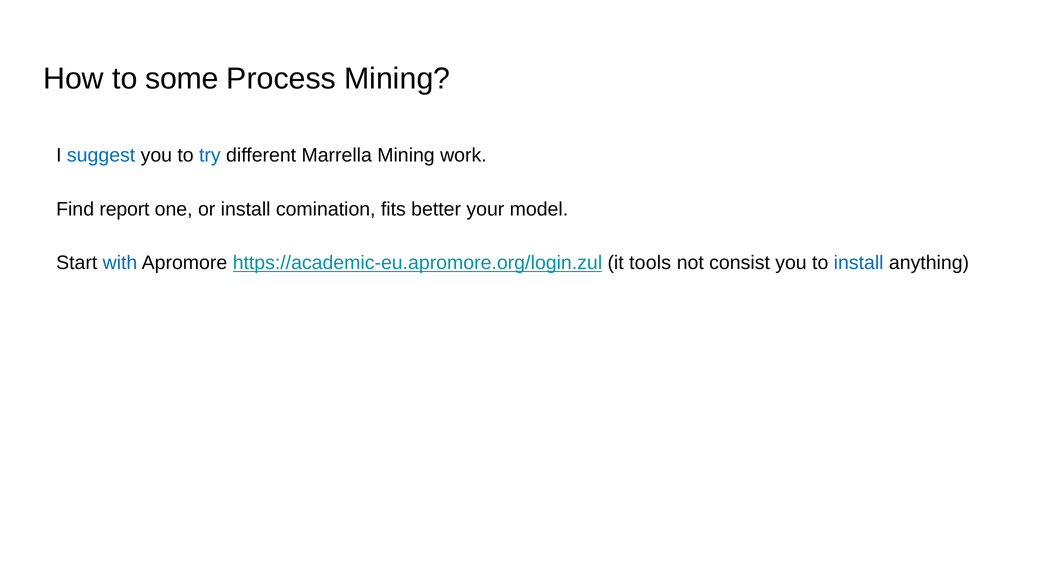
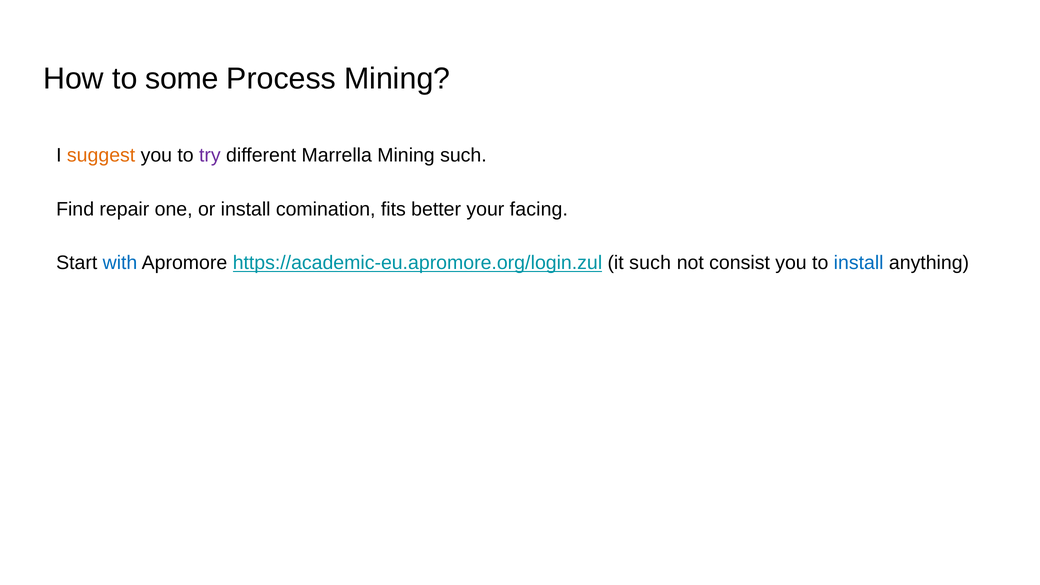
suggest colour: blue -> orange (101, 155)
try colour: blue -> purple (210, 155)
Mining work: work -> such (463, 155)
report: report -> repair (124, 209)
model: model -> facing (539, 209)
it tools: tools -> such (650, 263)
